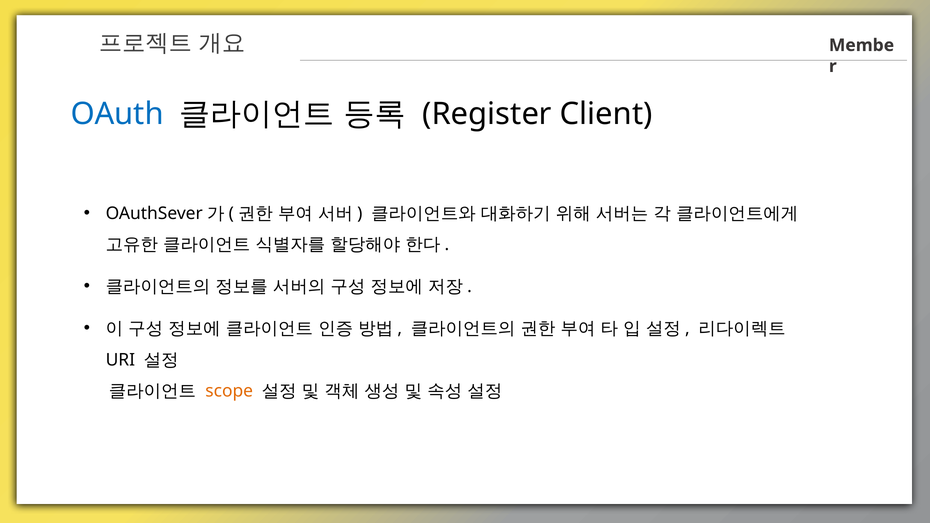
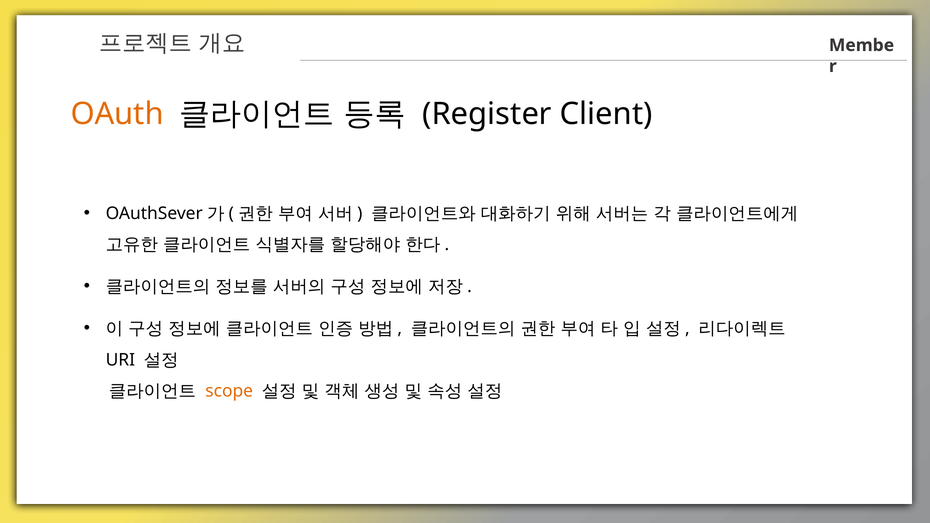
OAuth colour: blue -> orange (117, 114)
